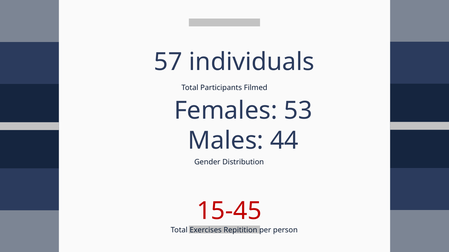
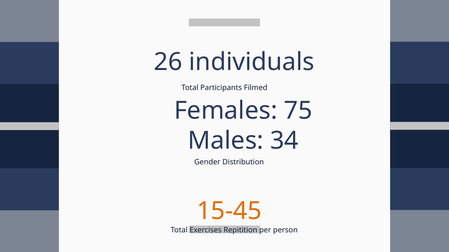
57: 57 -> 26 (168, 62)
53: 53 -> 75 (298, 111)
44: 44 -> 34 (284, 141)
15-45 colour: red -> orange (229, 211)
